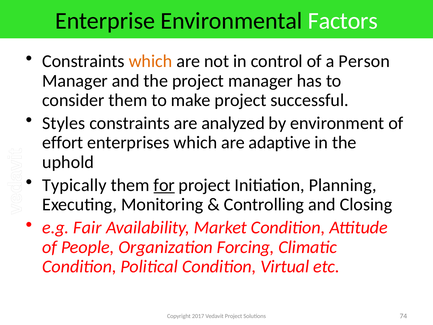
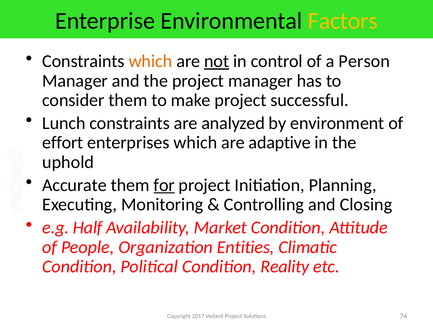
Factors colour: white -> yellow (343, 21)
not underline: none -> present (217, 61)
Styles: Styles -> Lunch (64, 123)
Typically: Typically -> Accurate (74, 185)
Fair: Fair -> Half (88, 227)
Forcing: Forcing -> Entities (246, 247)
Virtual: Virtual -> Reality (285, 266)
